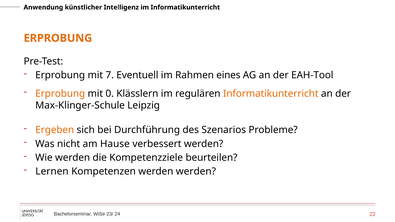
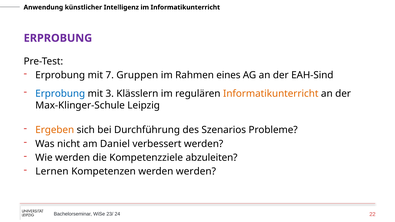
ERPROBUNG colour: orange -> purple (58, 38)
Eventuell: Eventuell -> Gruppen (137, 75)
EAH-Tool: EAH-Tool -> EAH-Sind (312, 75)
Erprobung colour: orange -> blue (60, 94)
0: 0 -> 3 (110, 94)
Hause: Hause -> Daniel (115, 144)
beurteilen: beurteilen -> abzuleiten (212, 158)
